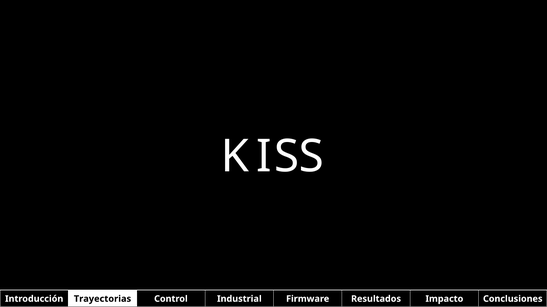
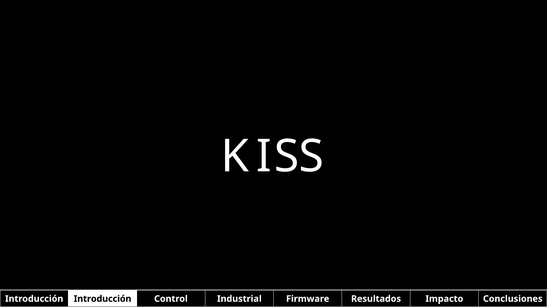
Introducción Trayectorias: Trayectorias -> Introducción (103, 299)
